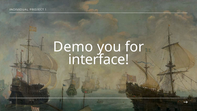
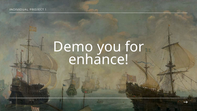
interface: interface -> enhance (98, 60)
